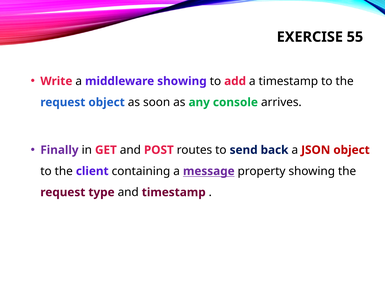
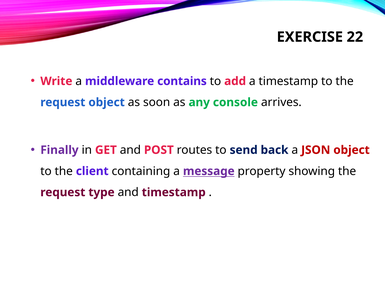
55: 55 -> 22 (355, 37)
middleware showing: showing -> contains (182, 81)
